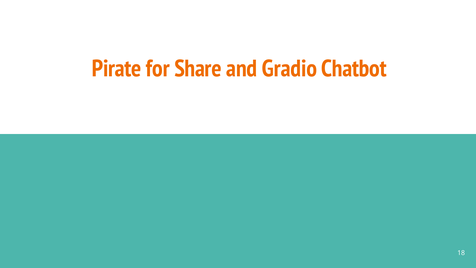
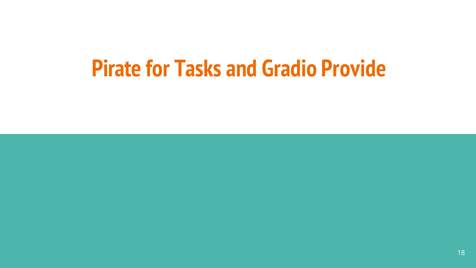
Share: Share -> Tasks (198, 69)
Chatbot: Chatbot -> Provide (354, 69)
